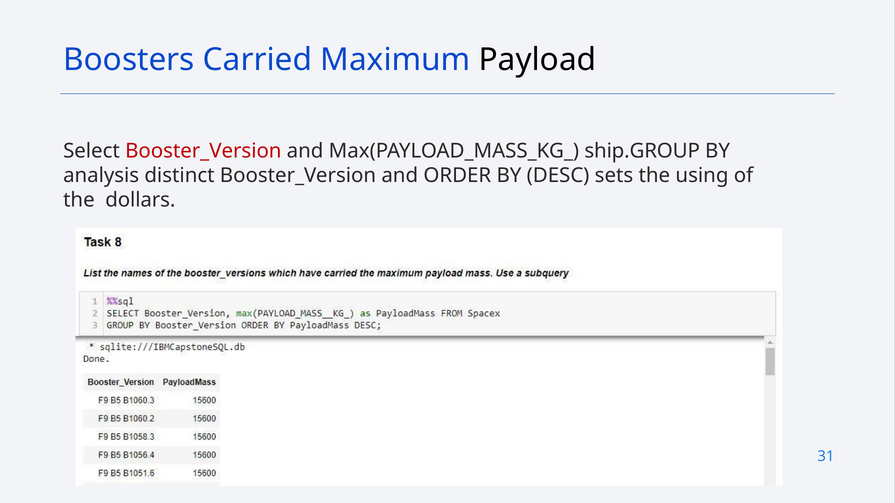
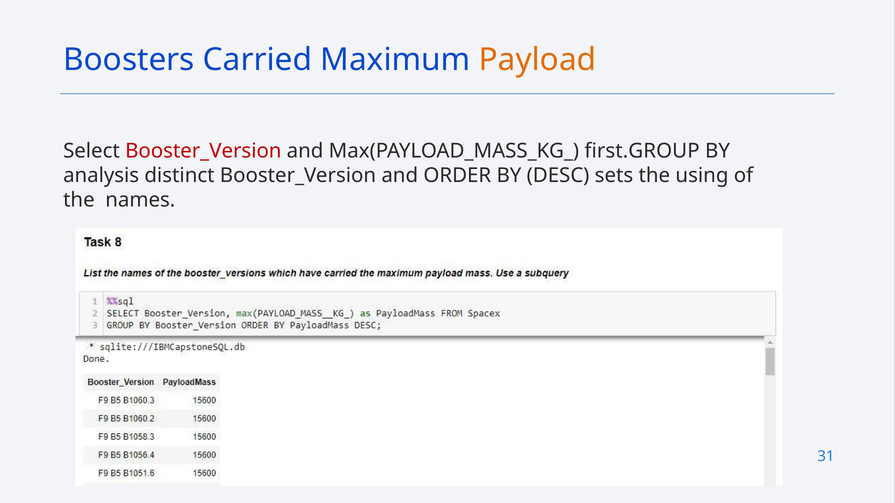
Payload colour: black -> orange (538, 60)
ship.GROUP: ship.GROUP -> first.GROUP (642, 151)
dollars: dollars -> names (140, 200)
